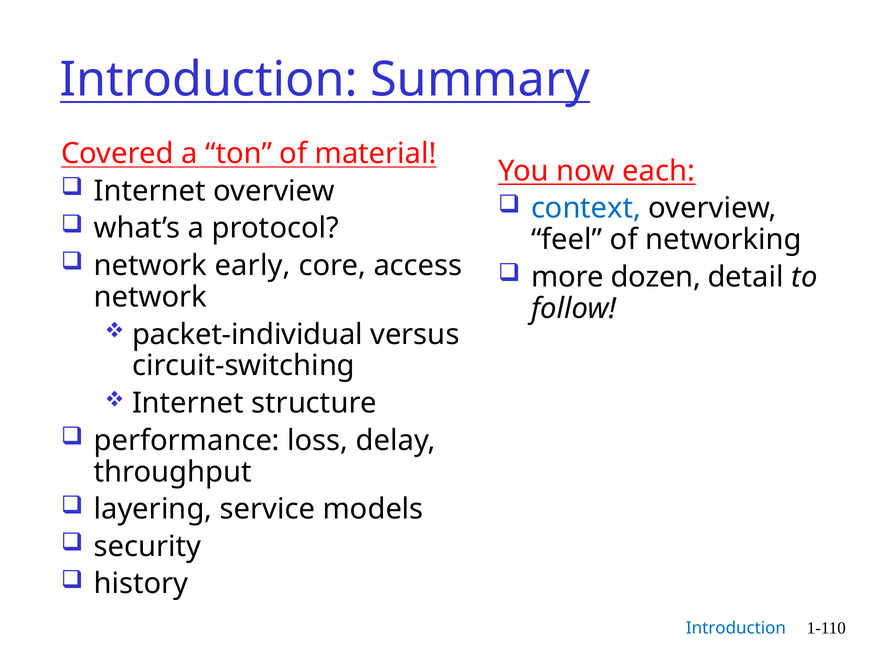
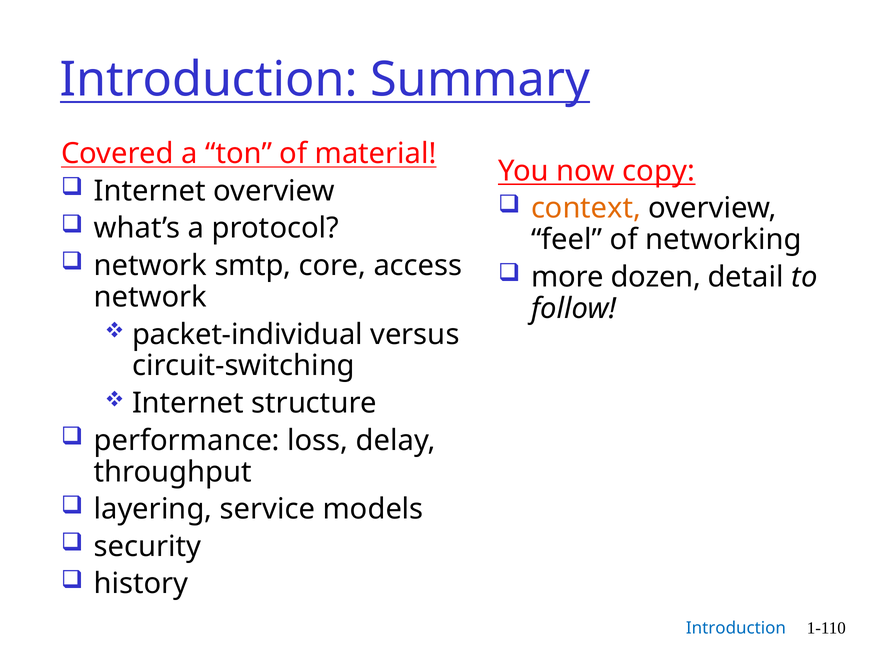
each: each -> copy (659, 171)
context colour: blue -> orange (586, 208)
early: early -> smtp (253, 266)
